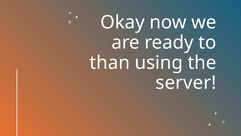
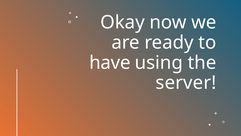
than: than -> have (110, 62)
